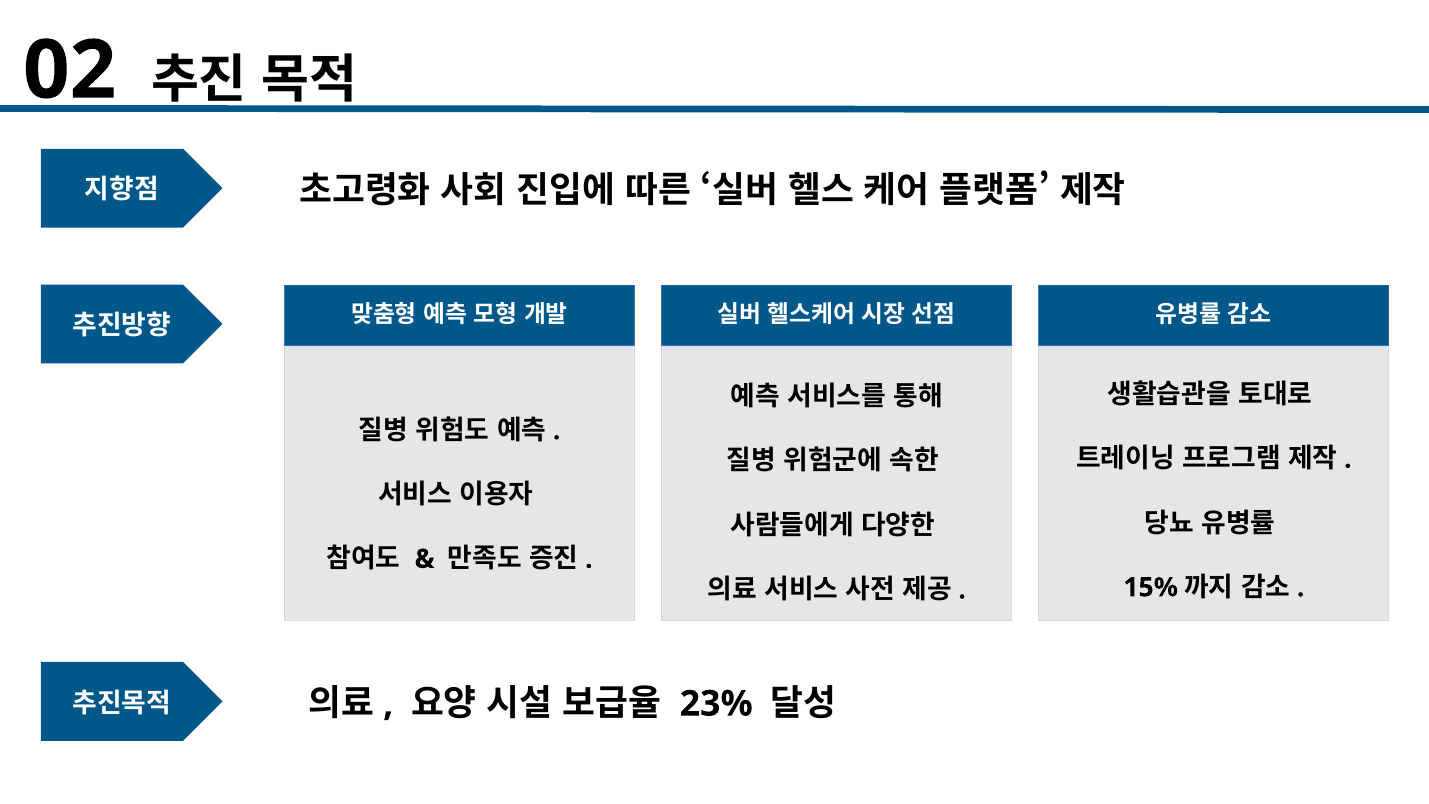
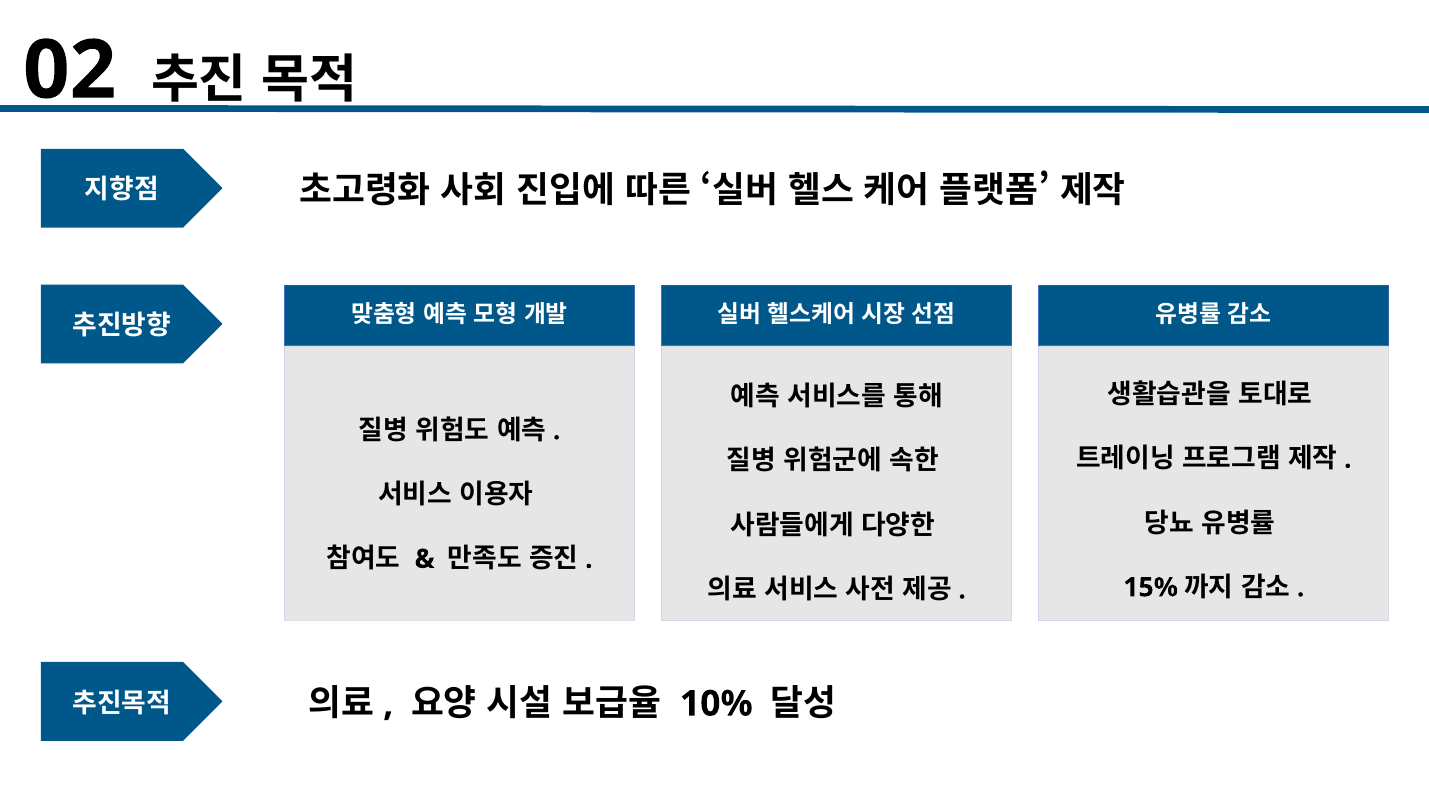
23%: 23% -> 10% (716, 704)
